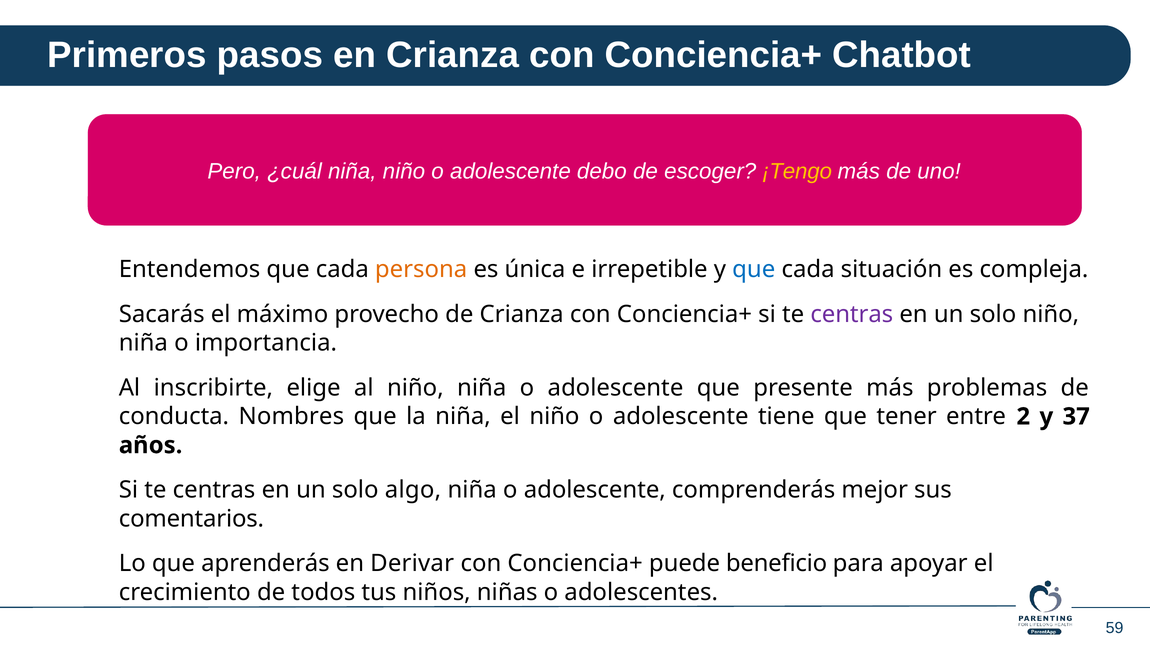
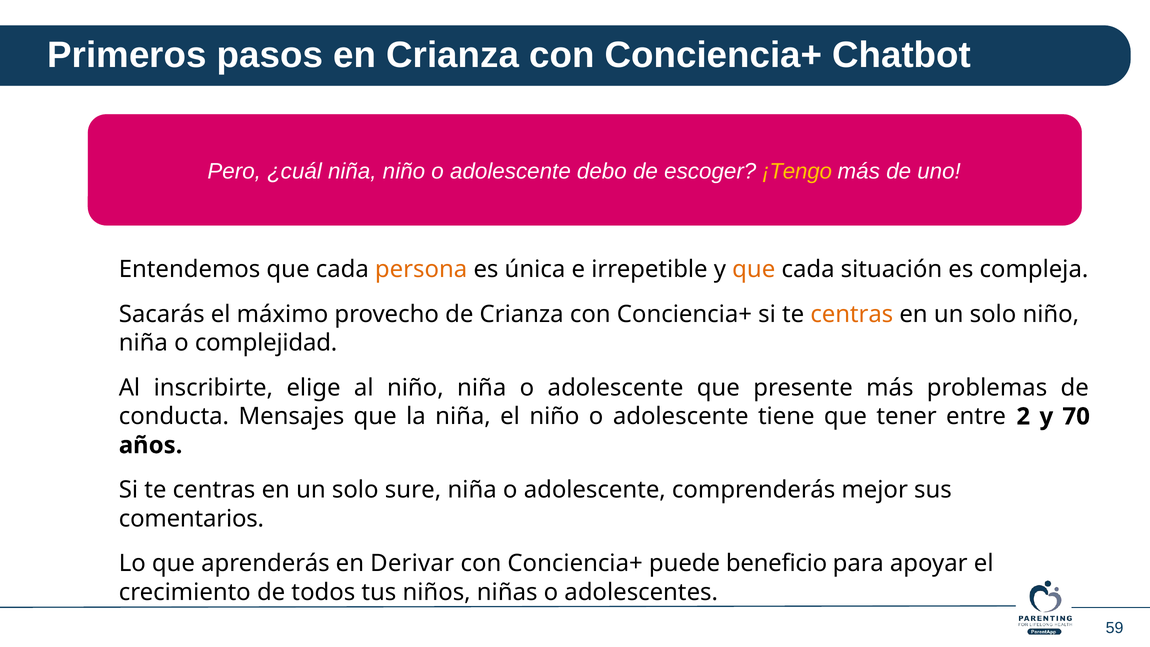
que colour: blue -> orange (754, 270)
centras colour: purple -> orange (852, 314)
importancia: importancia -> complejidad (266, 343)
Nombres: Nombres -> Mensajes (291, 416)
37: 37 -> 70 (1076, 416)
algo: algo -> sure (413, 490)
